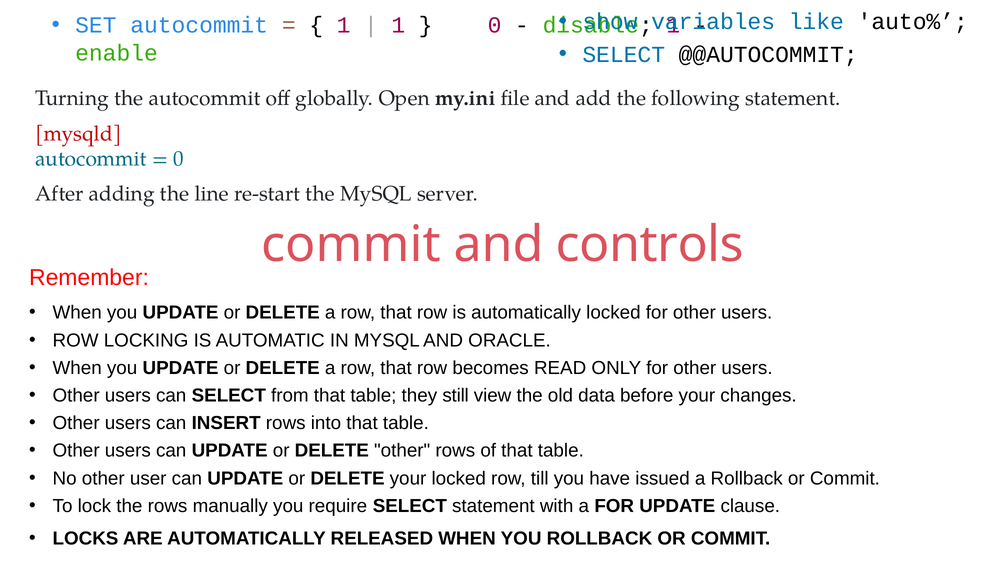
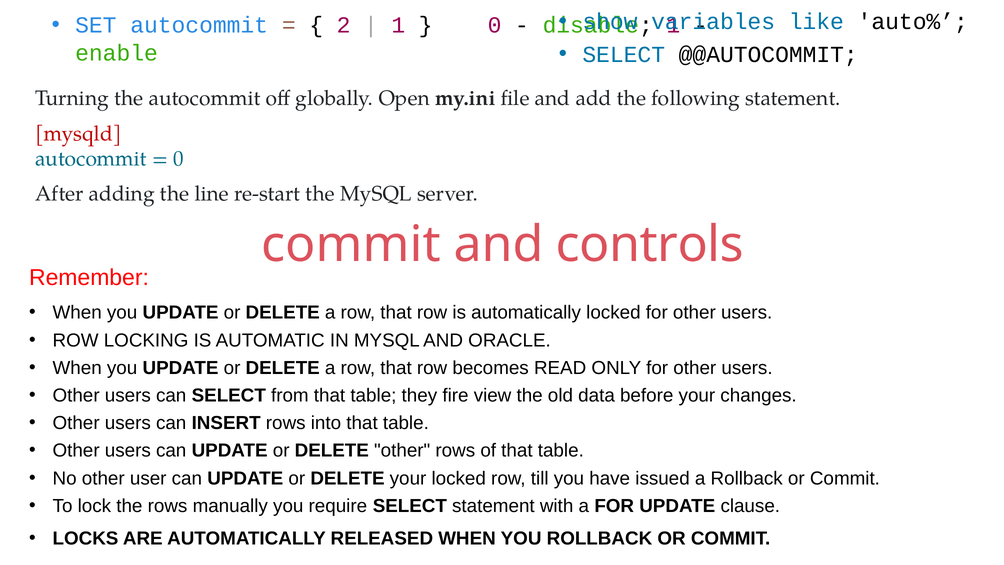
1: 1 -> 2 (344, 25)
still: still -> fire (456, 395)
